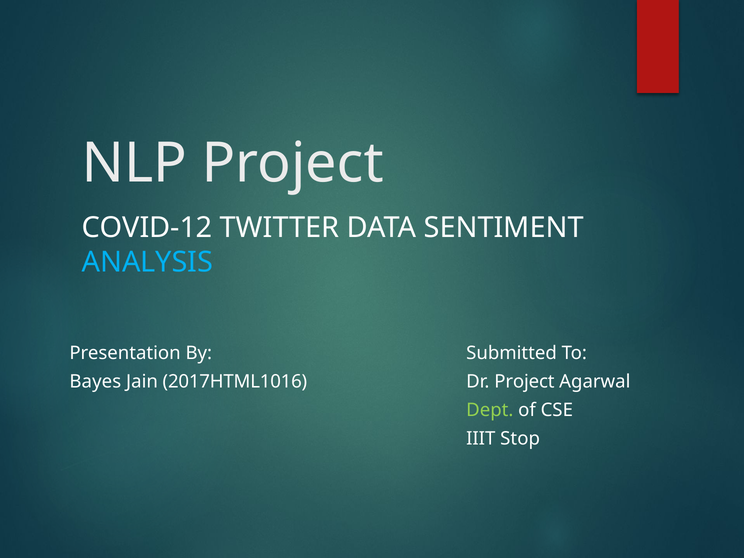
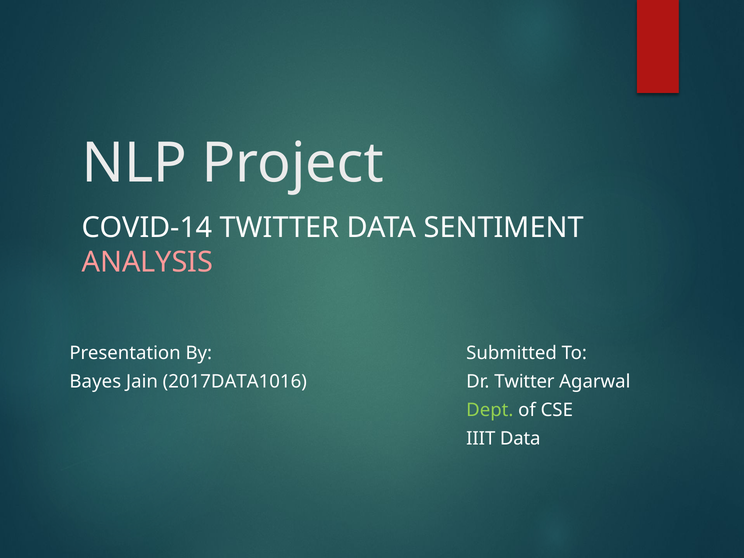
COVID-12: COVID-12 -> COVID-14 (147, 228)
ANALYSIS colour: light blue -> pink (147, 262)
2017HTML1016: 2017HTML1016 -> 2017DATA1016 (235, 382)
Dr Project: Project -> Twitter (524, 382)
IIIT Stop: Stop -> Data (520, 439)
